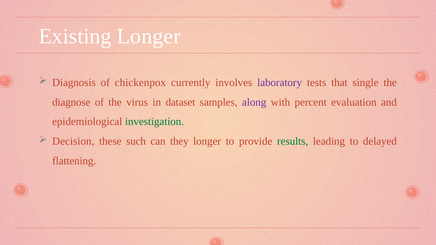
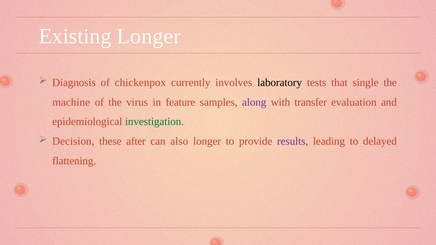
laboratory colour: purple -> black (280, 83)
diagnose: diagnose -> machine (71, 102)
dataset: dataset -> feature (180, 102)
percent: percent -> transfer (311, 102)
such: such -> after (136, 141)
they: they -> also (179, 141)
results colour: green -> purple (293, 141)
